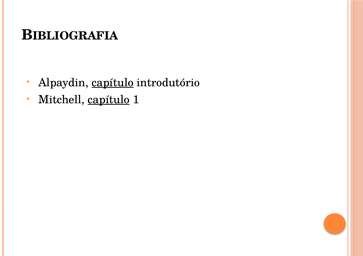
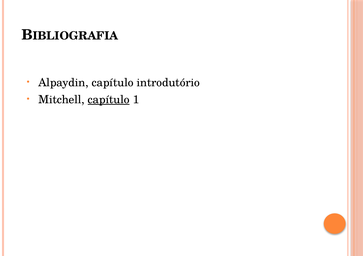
capítulo underline: present -> none (113, 83)
